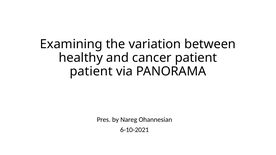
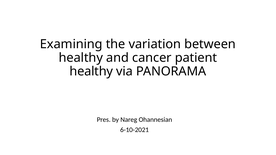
patient: patient -> healthy (91, 72)
